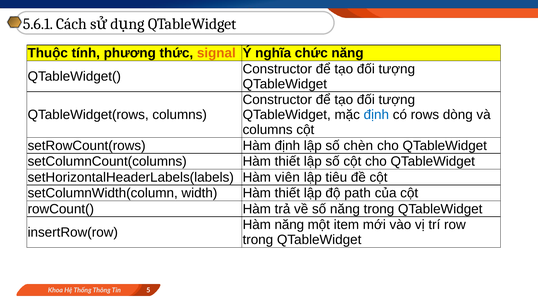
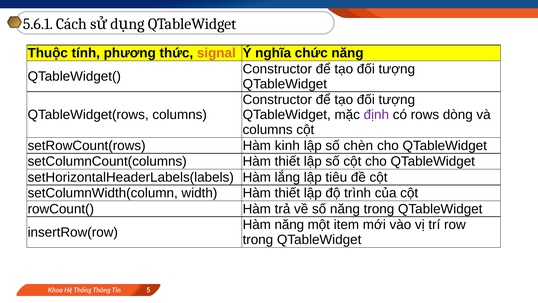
định colour: blue -> purple (376, 115)
Hàm định: định -> kinh (287, 146)
viên: viên -> lắng (287, 177)
path: path -> trình (358, 193)
